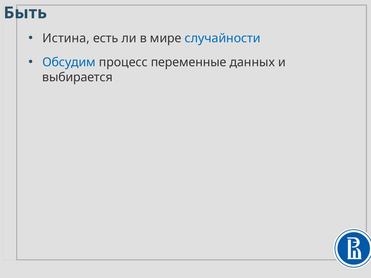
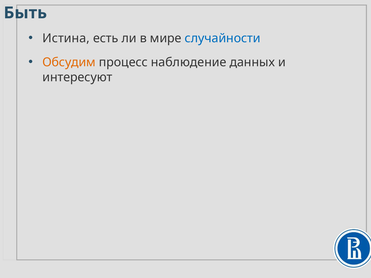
Обсудим colour: blue -> orange (69, 62)
переменные: переменные -> наблюдение (189, 62)
выбирается: выбирается -> интересуют (77, 77)
